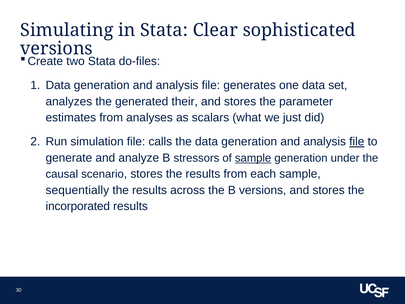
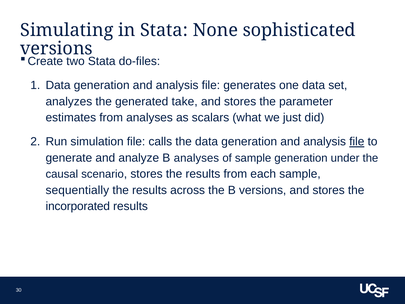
Clear: Clear -> None (215, 30)
their: their -> take (185, 101)
B stressors: stressors -> analyses (196, 158)
sample underline: present -> none (253, 158)
